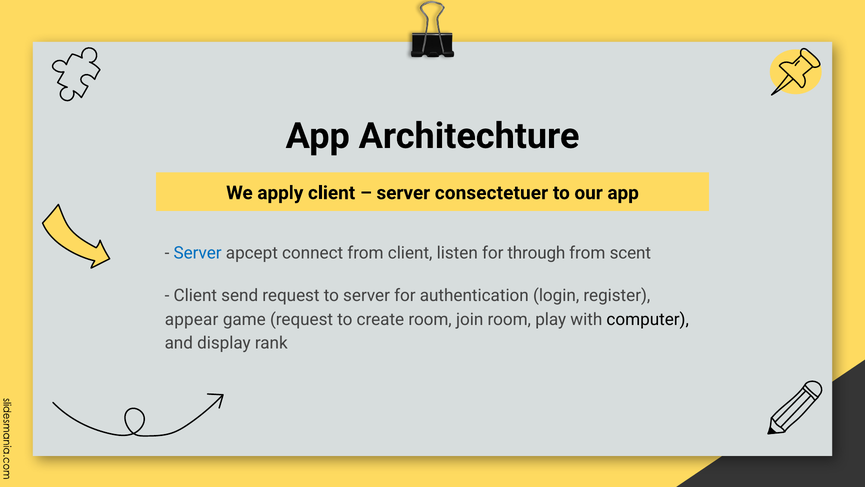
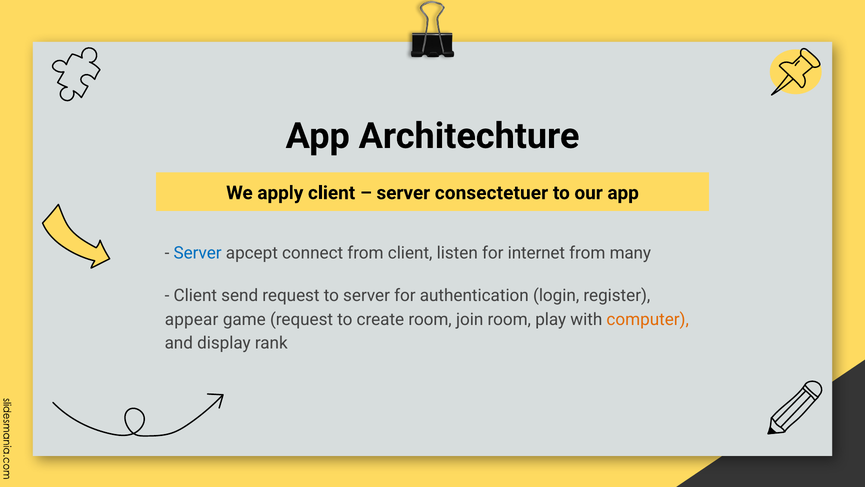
through: through -> internet (536, 253)
scent: scent -> many (630, 253)
computer colour: black -> orange (648, 319)
